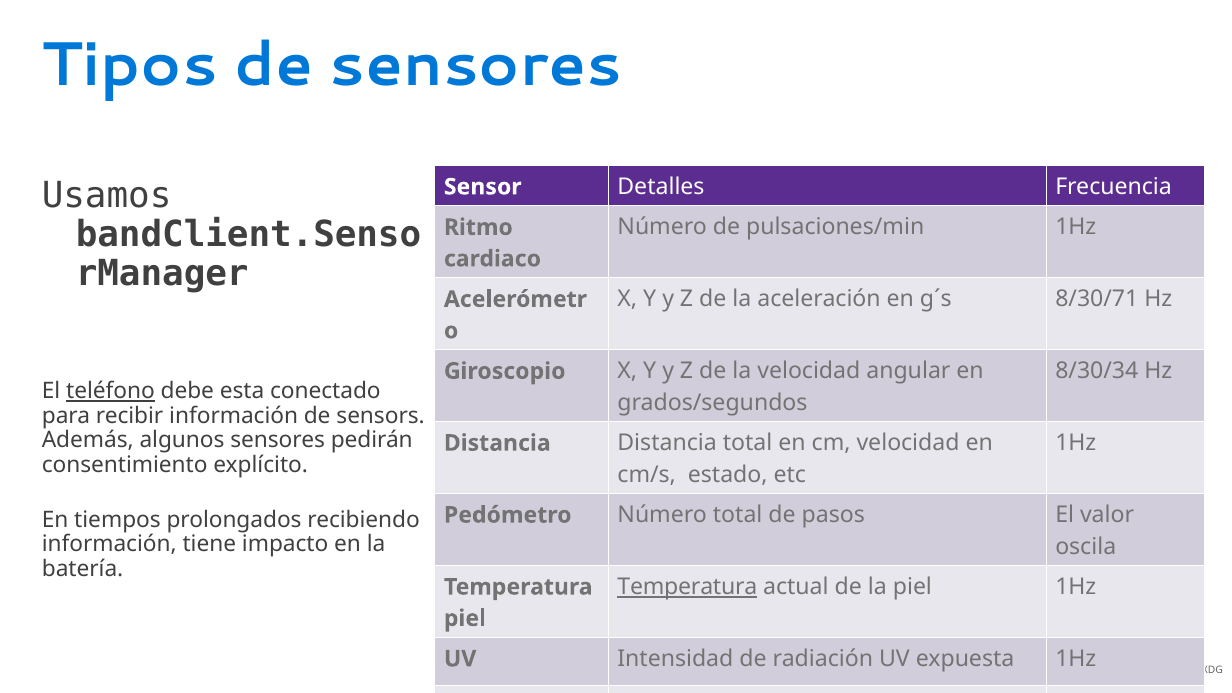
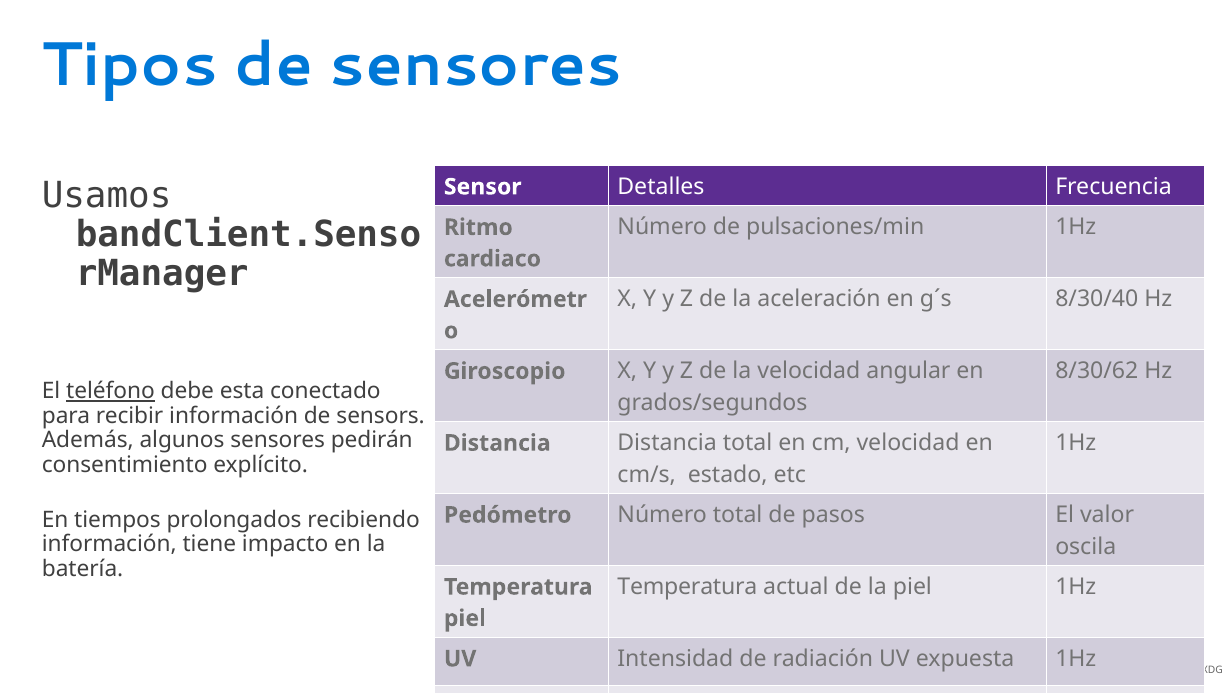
8/30/71: 8/30/71 -> 8/30/40 (1097, 299)
8/30/34: 8/30/34 -> 8/30/62 (1097, 371)
Temperatura underline: present -> none (687, 587)
